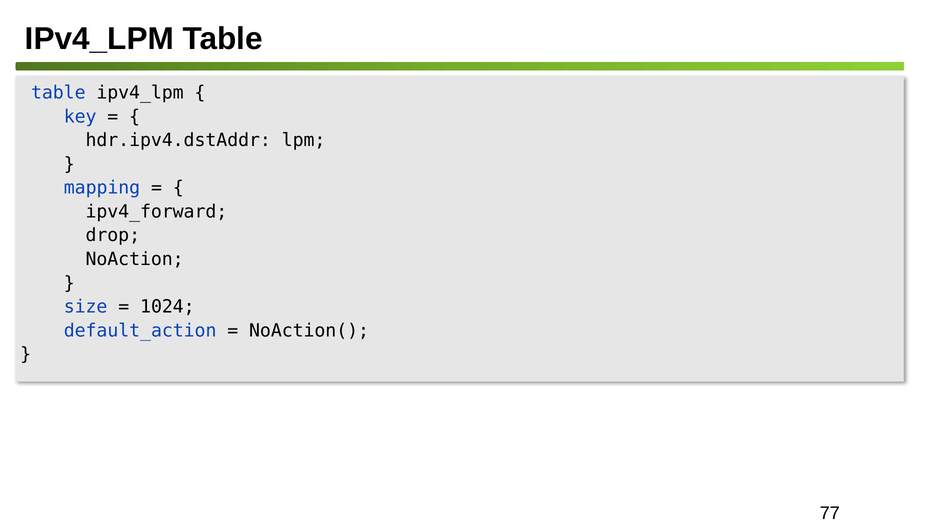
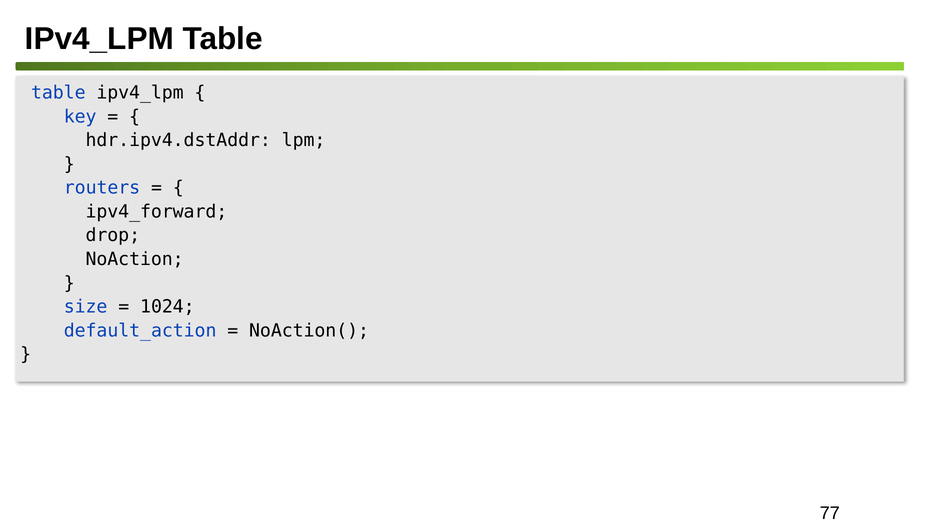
mapping: mapping -> routers (102, 188)
